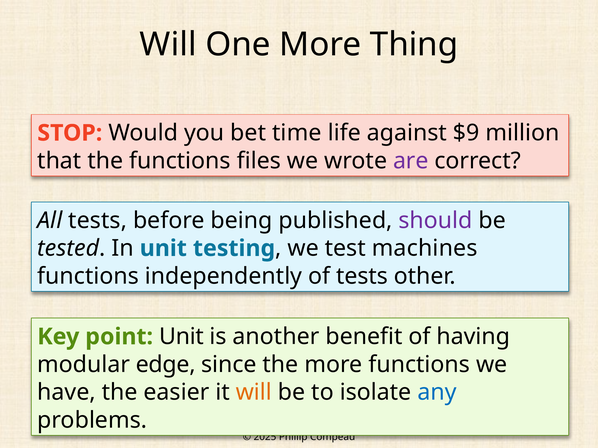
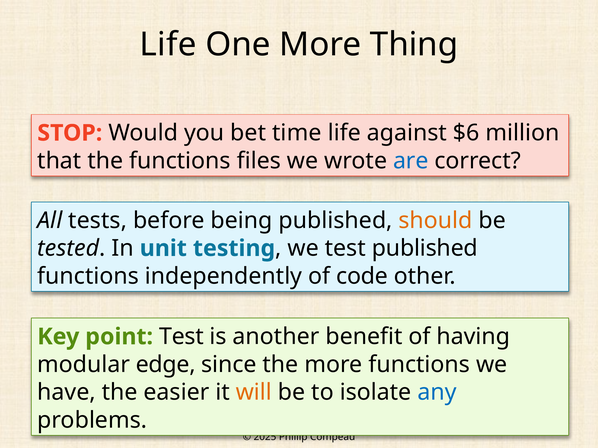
Will: Will -> Life (168, 45)
$9: $9 -> $6 (466, 133)
are colour: purple -> blue (411, 161)
should colour: purple -> orange (436, 220)
test machines: machines -> published (425, 248)
of tests: tests -> code (362, 276)
point Unit: Unit -> Test (181, 337)
